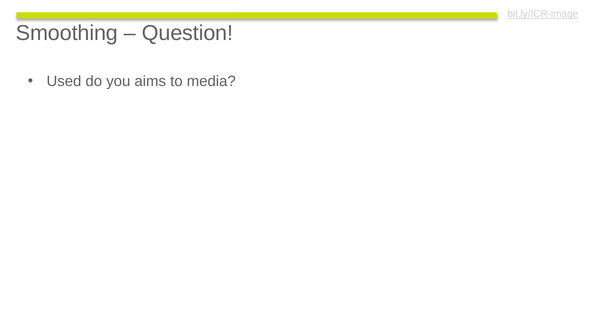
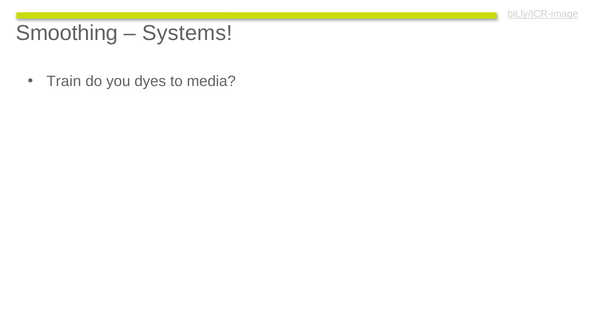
Question: Question -> Systems (187, 33)
Used: Used -> Train (64, 81)
aims: aims -> dyes (150, 81)
